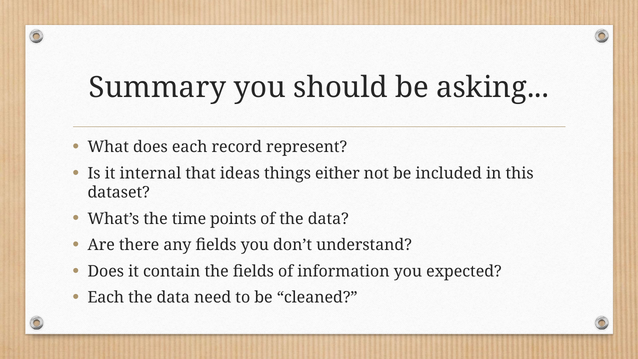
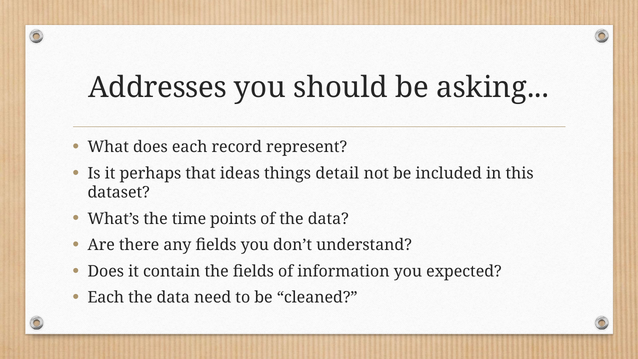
Summary: Summary -> Addresses (158, 88)
internal: internal -> perhaps (150, 173)
either: either -> detail (337, 173)
